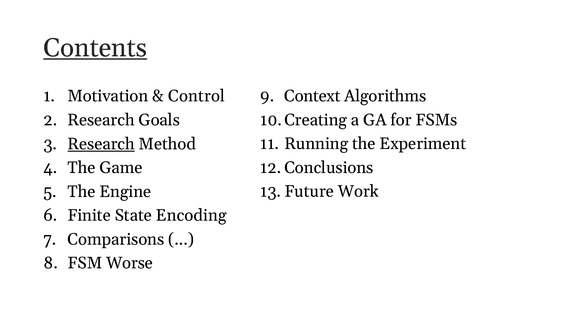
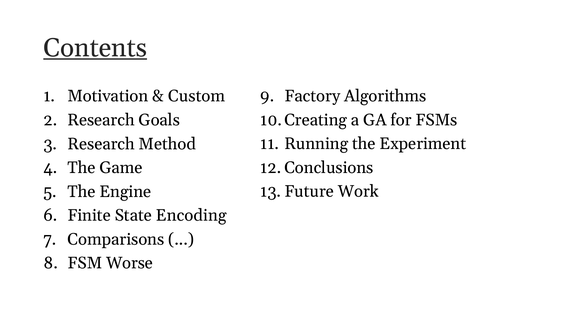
Context: Context -> Factory (312, 96)
Control: Control -> Custom (197, 96)
Research underline: present -> none (101, 144)
